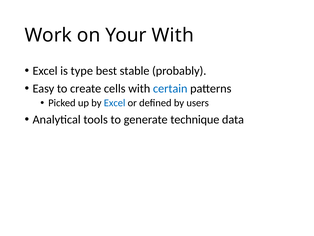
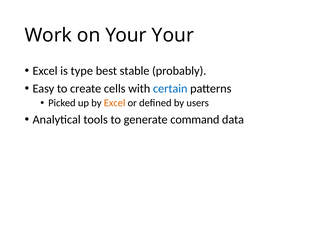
Your With: With -> Your (173, 35)
Excel colour: blue -> orange (115, 103)
technique: technique -> command (195, 119)
